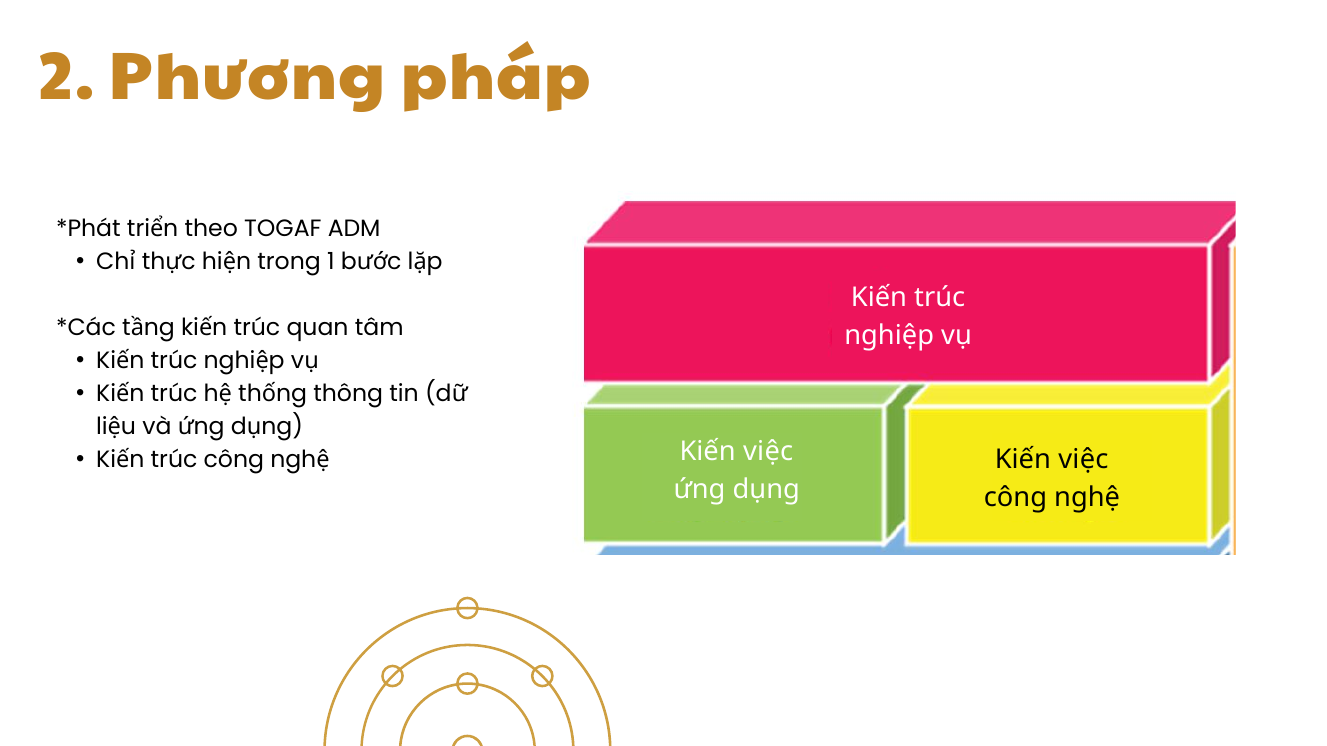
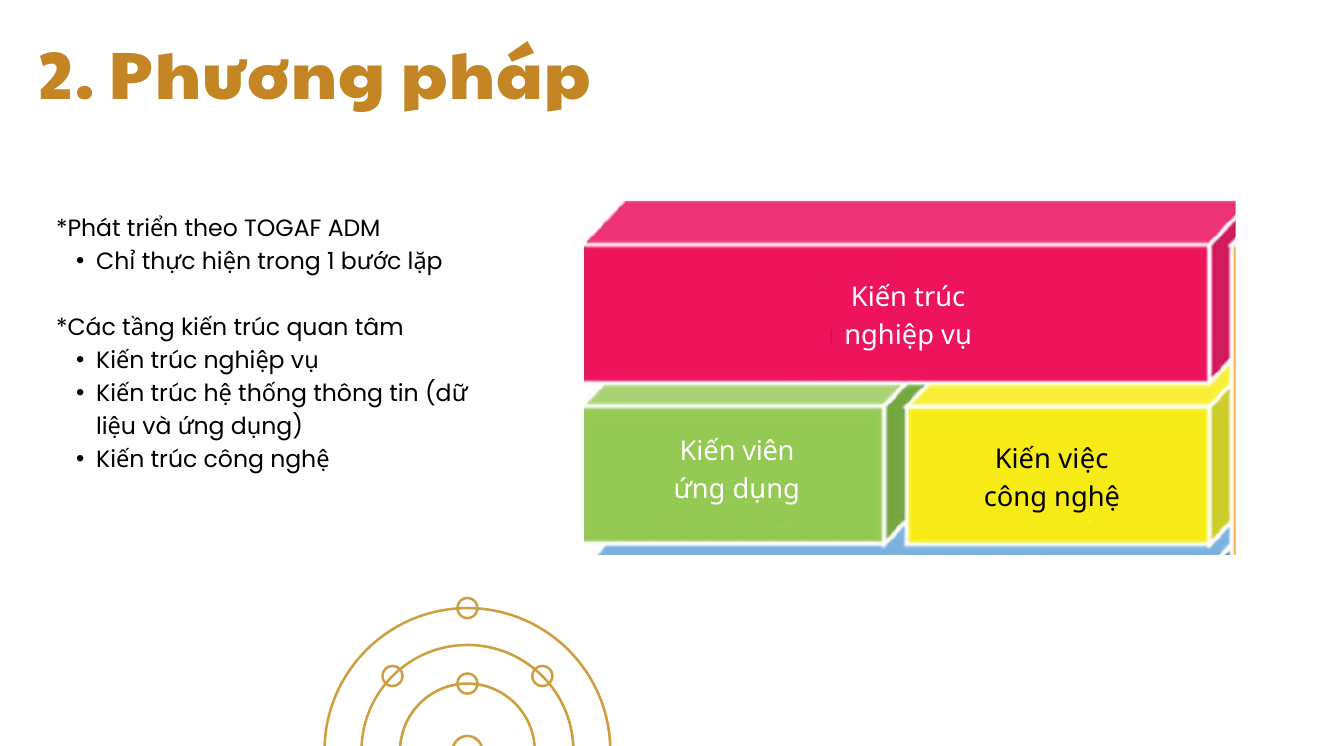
việc: việc -> viên (768, 452)
